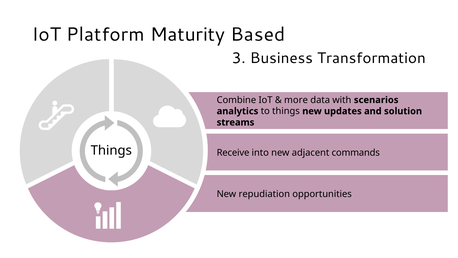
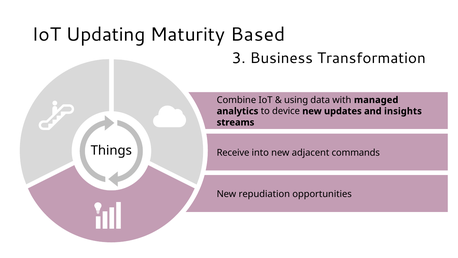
Platform: Platform -> Updating (106, 35)
more: more -> using (296, 100)
scenarios: scenarios -> managed (376, 100)
to things: things -> device (286, 111)
solution: solution -> insights (403, 111)
